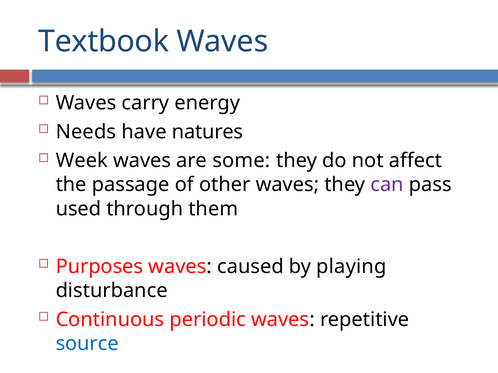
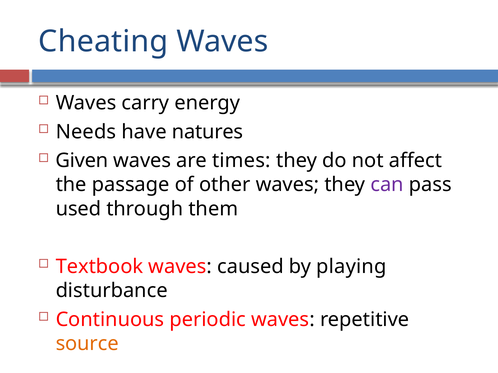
Textbook: Textbook -> Cheating (103, 42)
Week: Week -> Given (82, 161)
some: some -> times (241, 161)
Purposes: Purposes -> Textbook (99, 267)
source colour: blue -> orange (87, 344)
